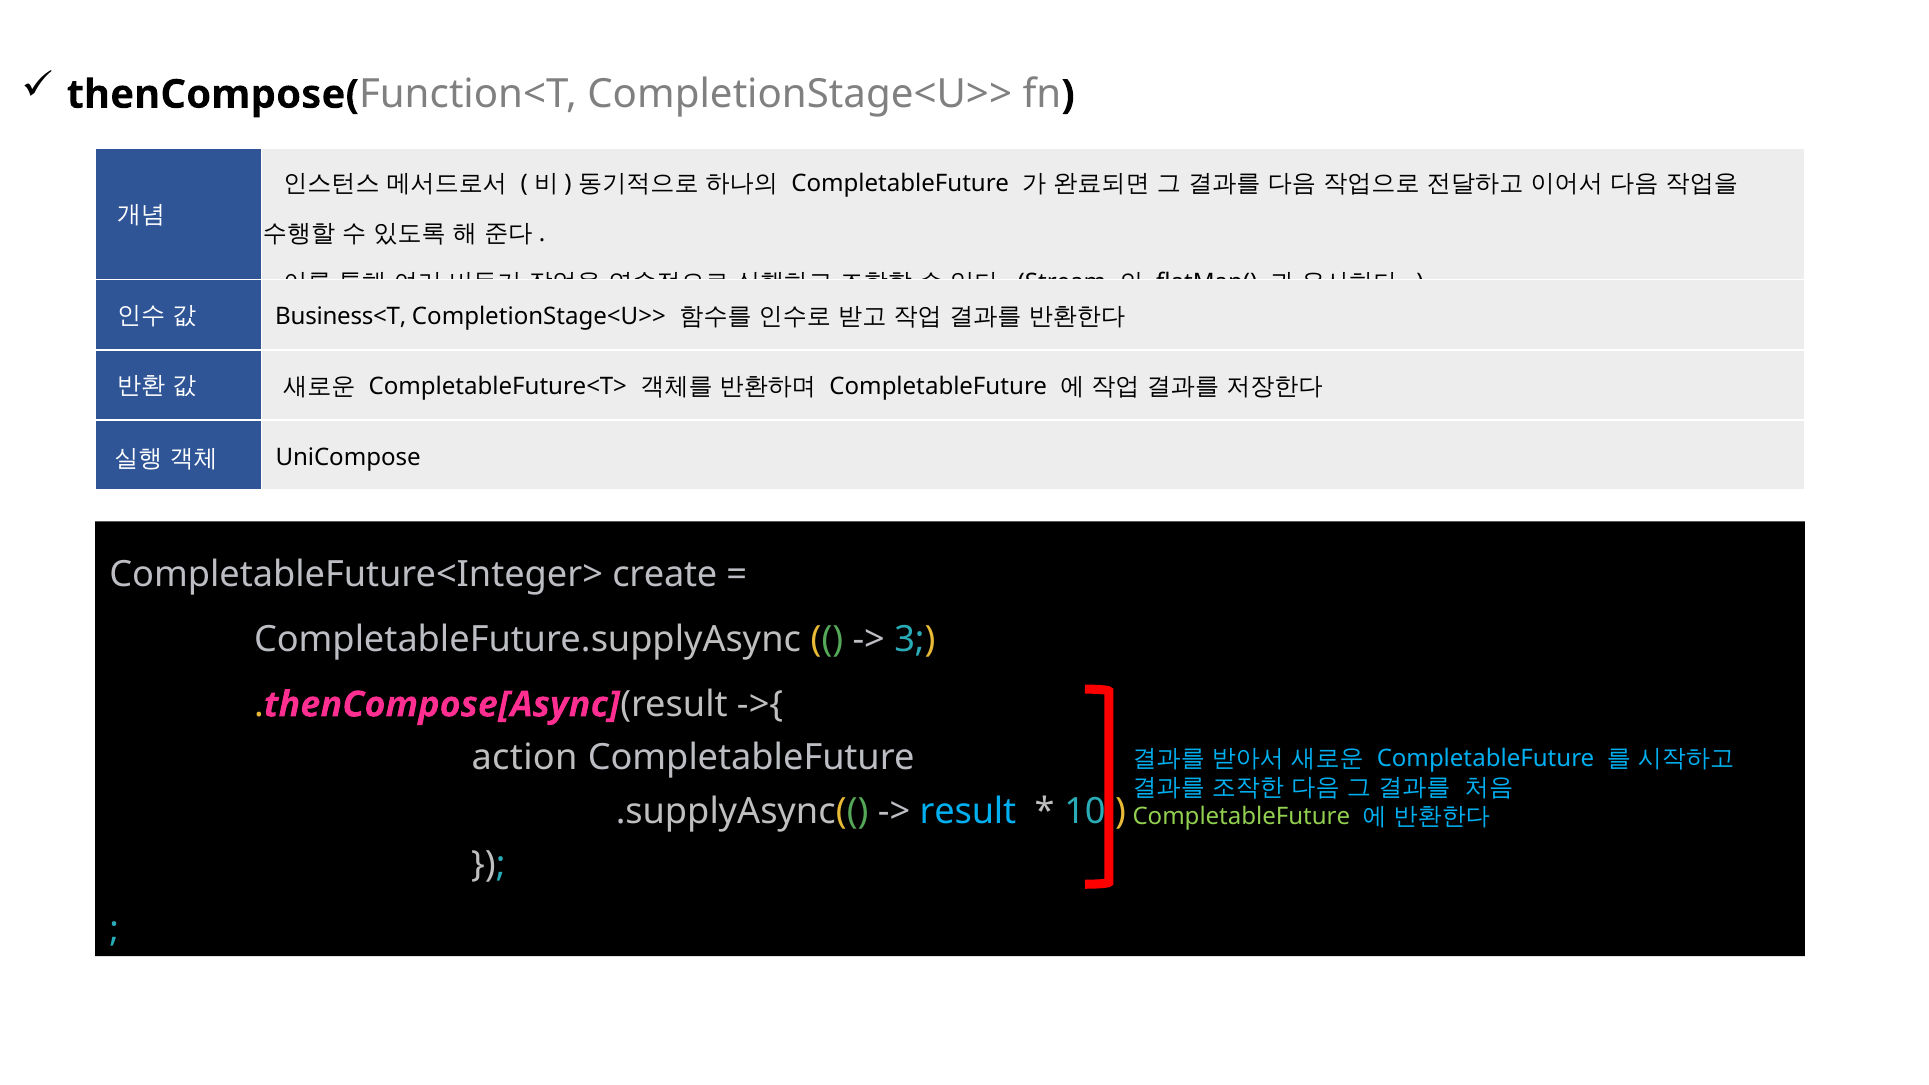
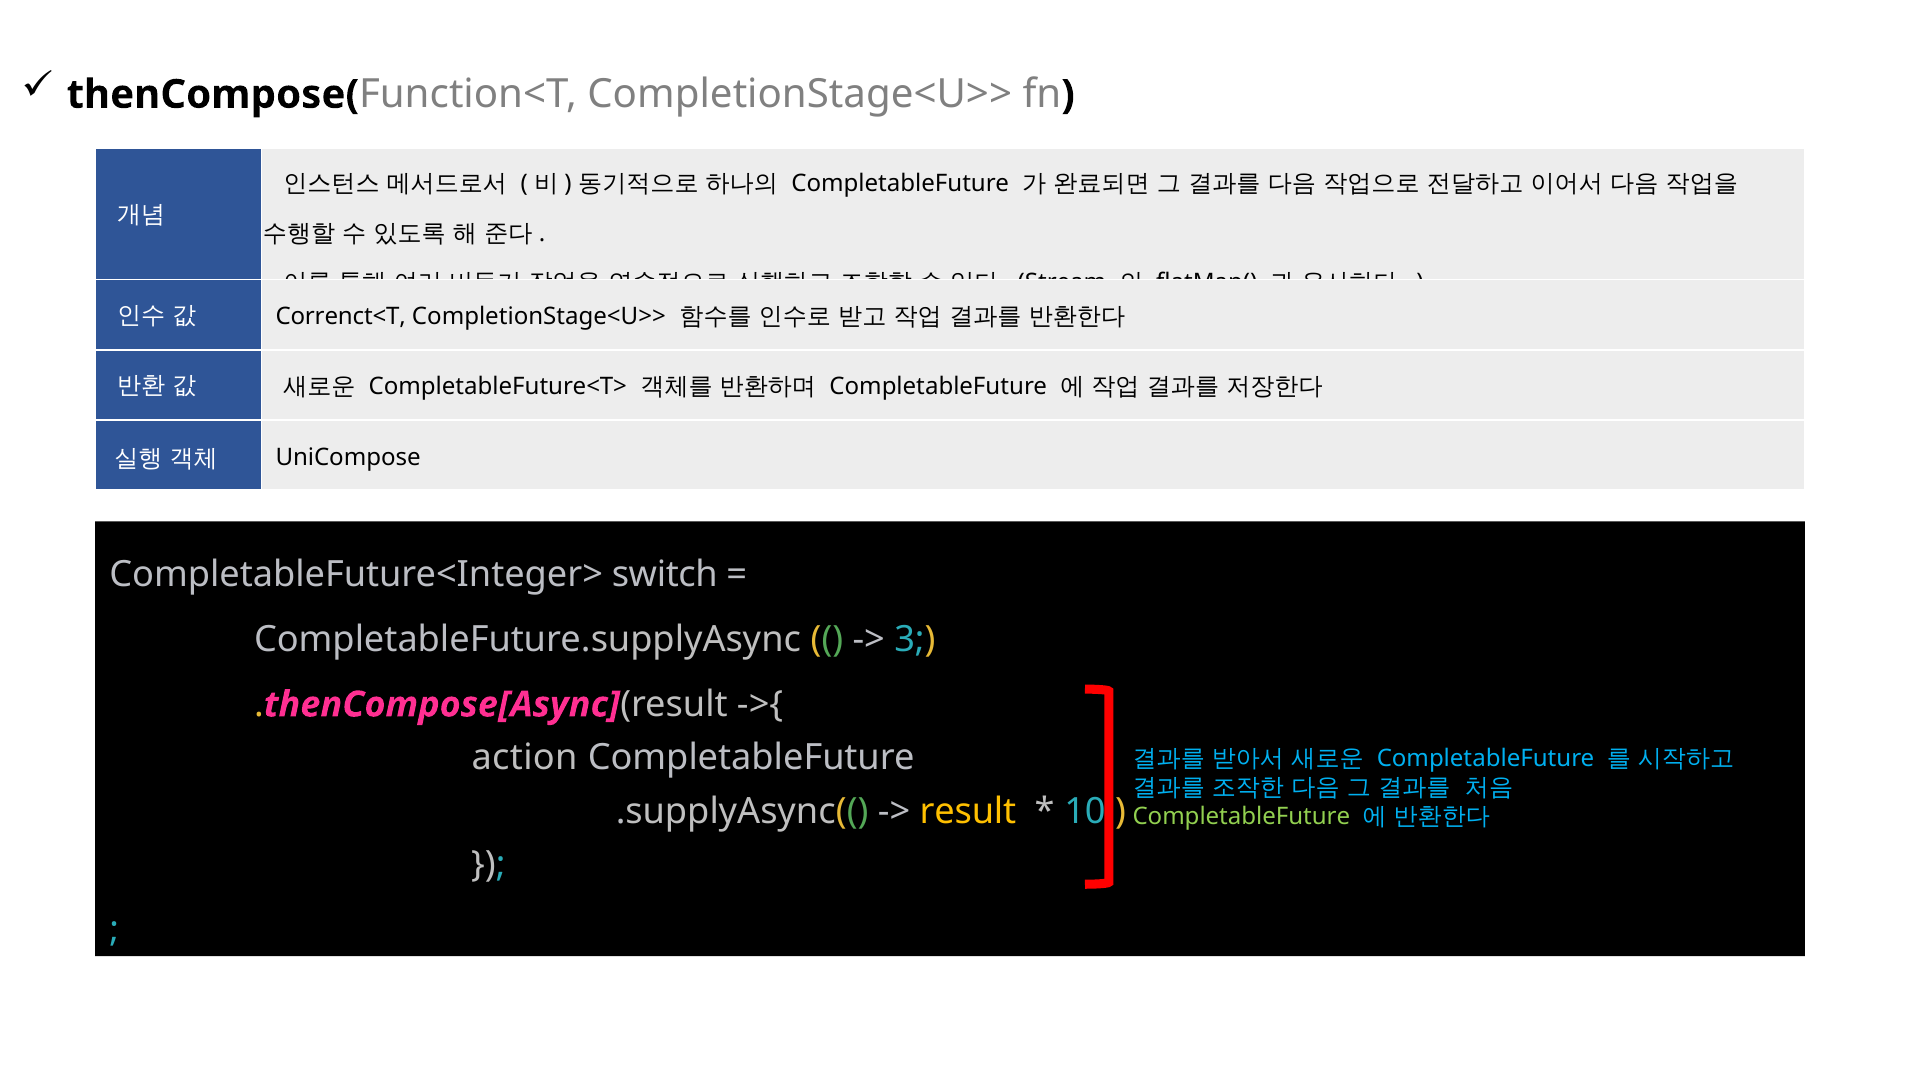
Business<T: Business<T -> Correnct<T (341, 317)
create: create -> switch (665, 574)
result colour: light blue -> yellow (968, 811)
